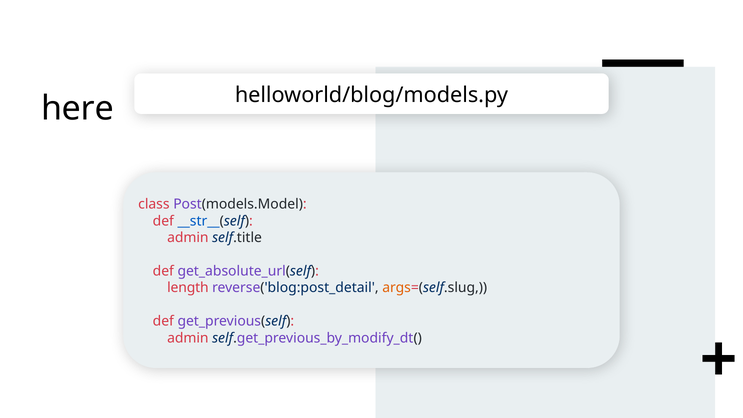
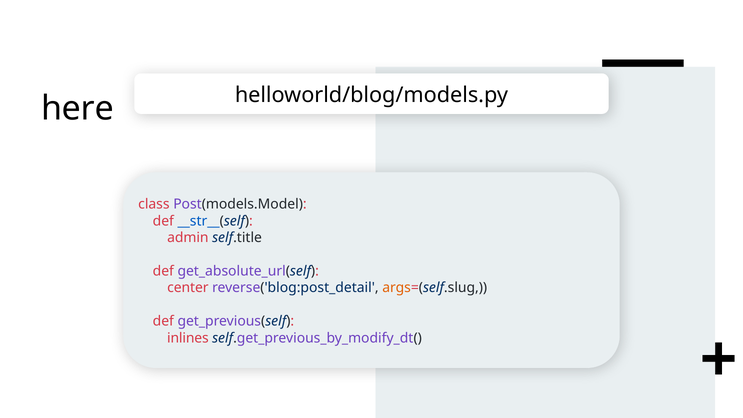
length: length -> center (188, 288)
admin: admin -> inlines (188, 338)
